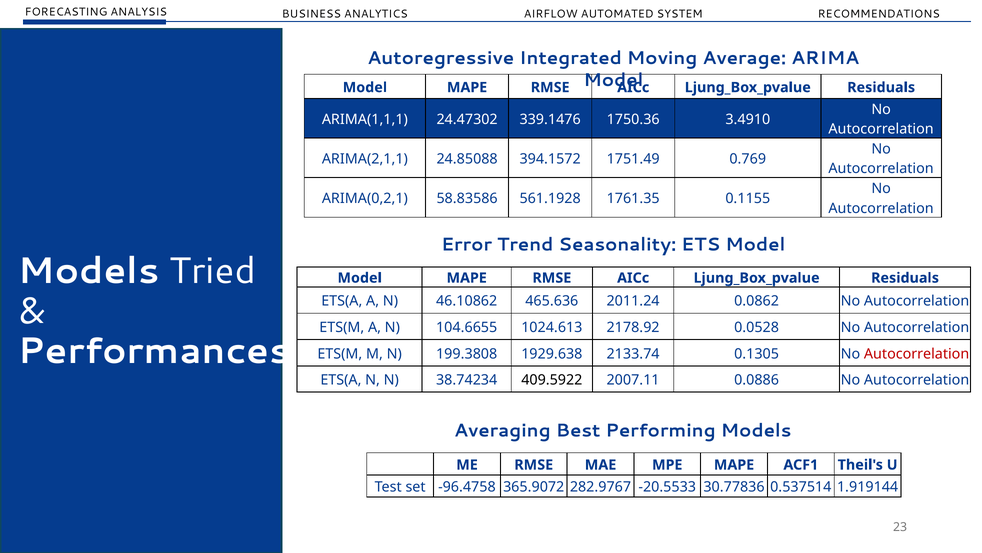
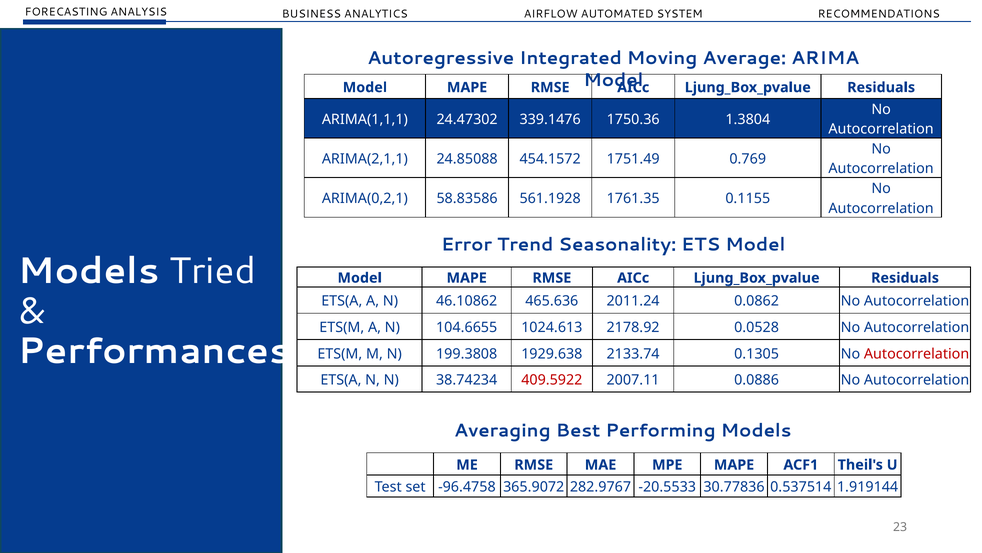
3.4910: 3.4910 -> 1.3804 (748, 119)
394.1572: 394.1572 -> 454.1572 (550, 159)
409.5922 colour: black -> red (552, 380)
